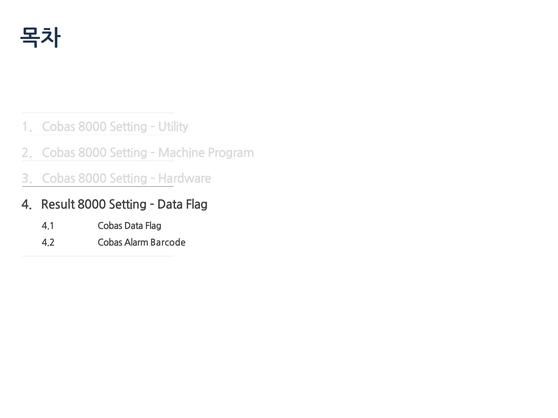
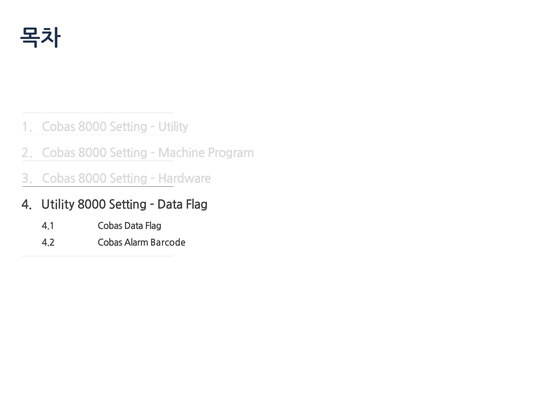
4 Result: Result -> Utility (58, 205)
